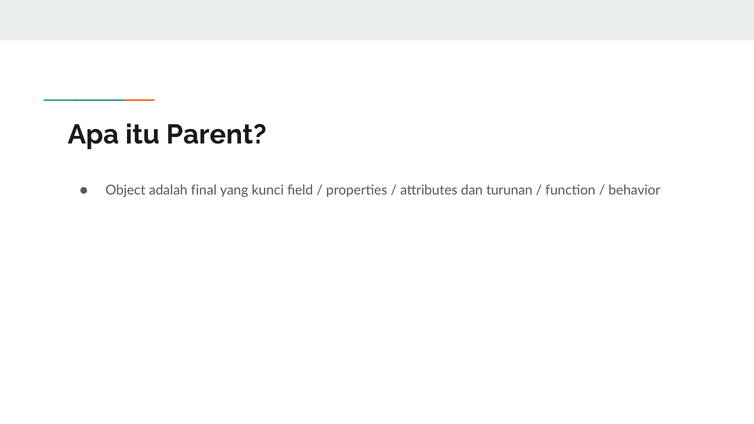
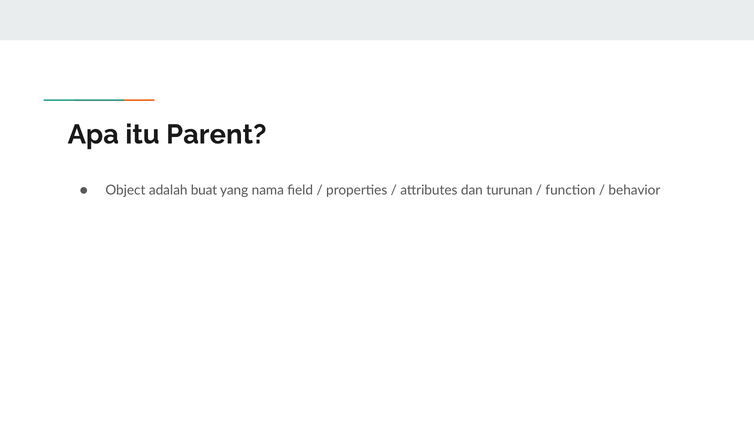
final: final -> buat (204, 191)
kunci: kunci -> nama (268, 191)
